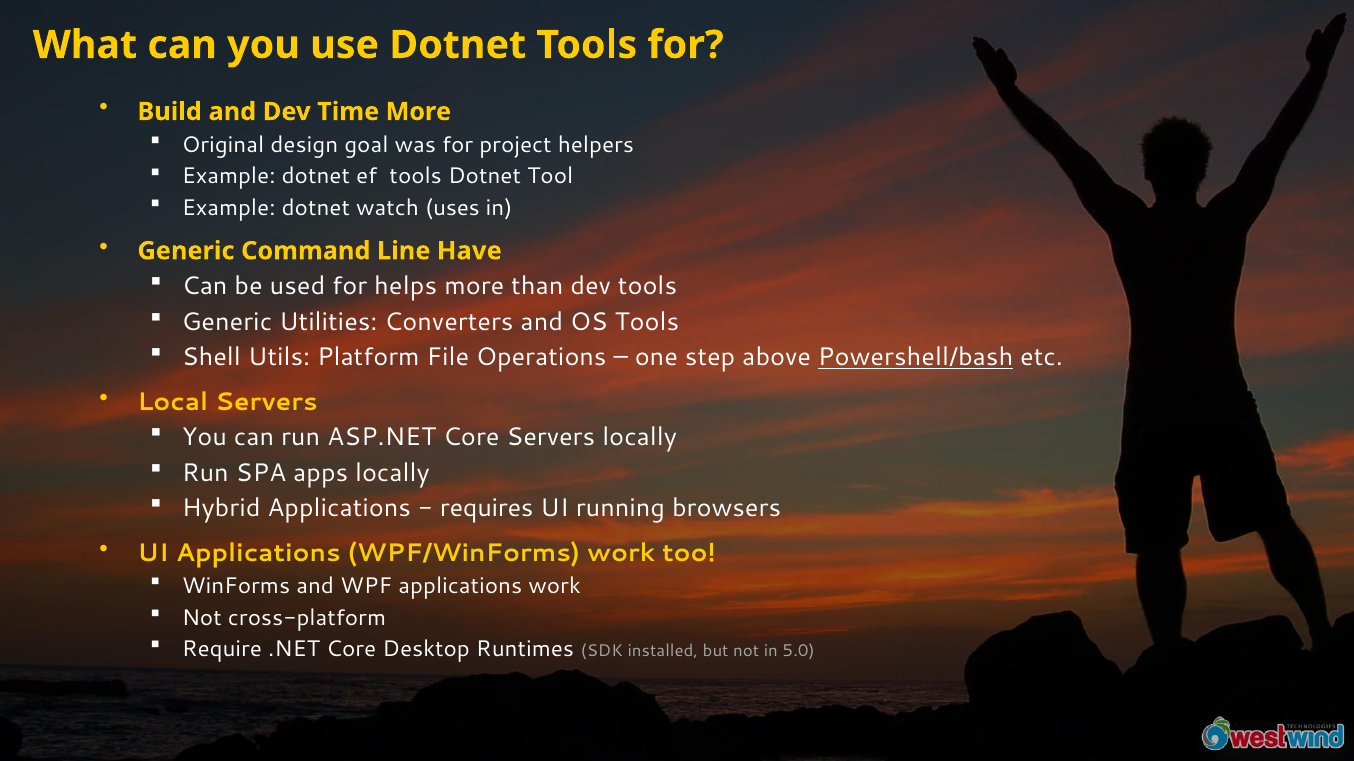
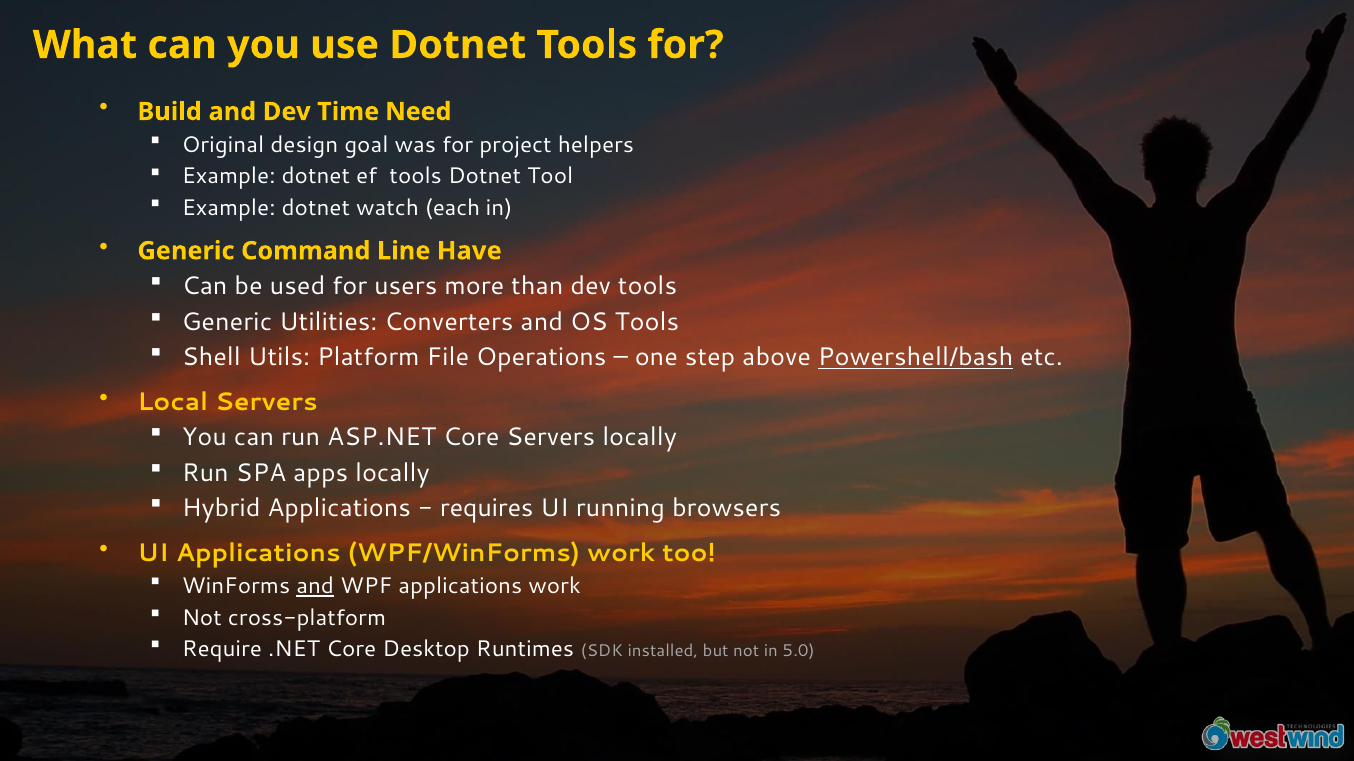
Time More: More -> Need (418, 112)
uses: uses -> each (453, 208)
helps: helps -> users (406, 287)
and underline: none -> present (315, 587)
